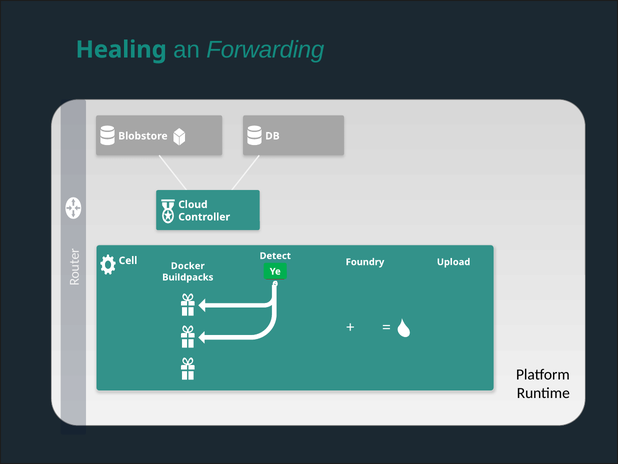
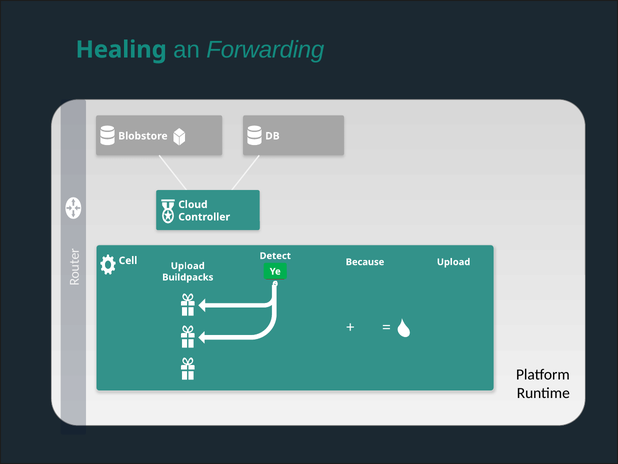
Foundry: Foundry -> Because (365, 262)
Docker: Docker -> Upload (188, 266)
